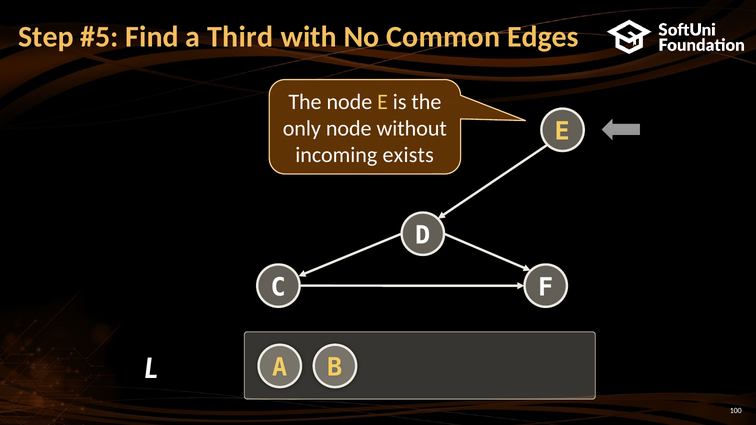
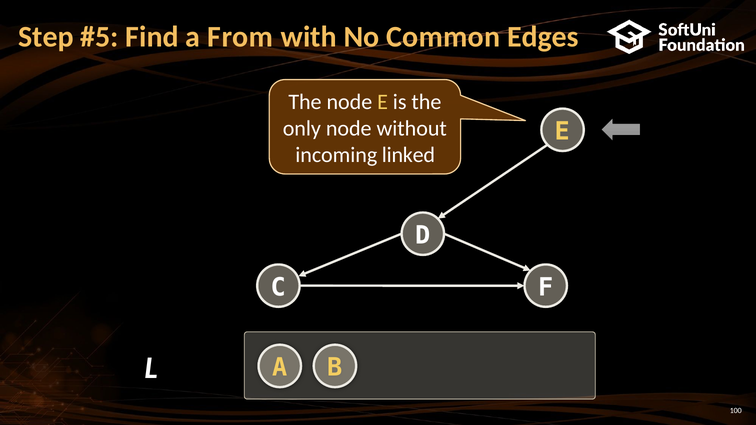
Third: Third -> From (240, 37)
exists: exists -> linked (408, 155)
